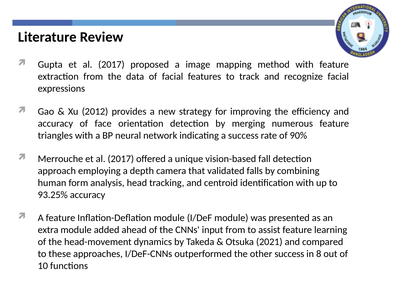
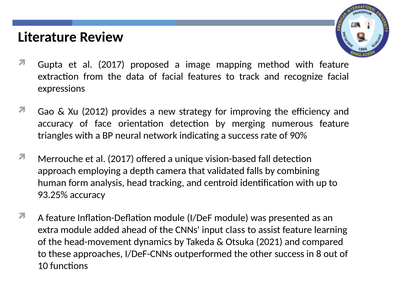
input from: from -> class (235, 230)
